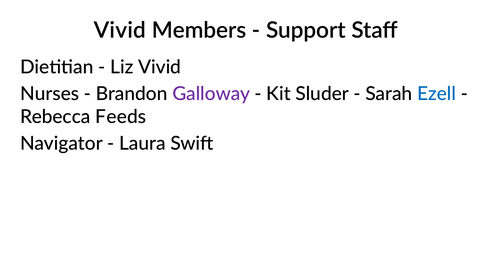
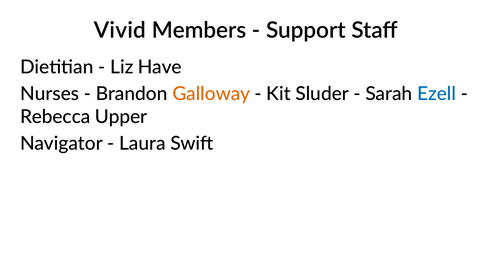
Liz Vivid: Vivid -> Have (160, 67)
Galloway colour: purple -> orange (211, 94)
Feeds: Feeds -> Upper (121, 117)
